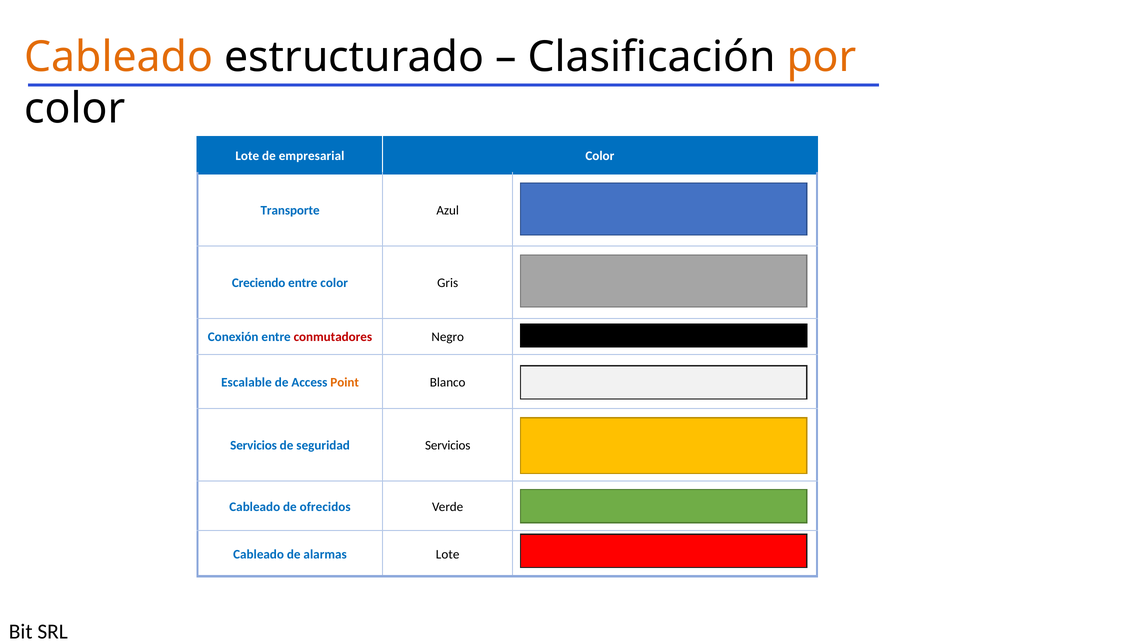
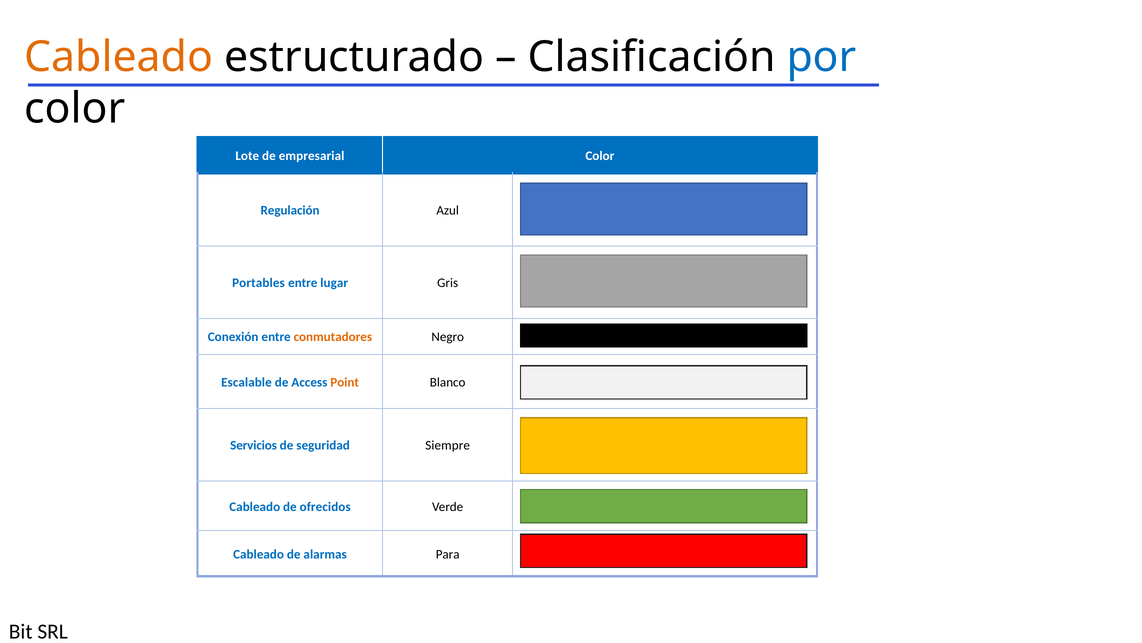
por colour: orange -> blue (822, 57)
Transporte: Transporte -> Regulación (290, 210)
Creciendo: Creciendo -> Portables (258, 283)
entre color: color -> lugar (334, 283)
conmutadores colour: red -> orange (333, 337)
seguridad Servicios: Servicios -> Siempre (448, 445)
alarmas Lote: Lote -> Para (448, 554)
